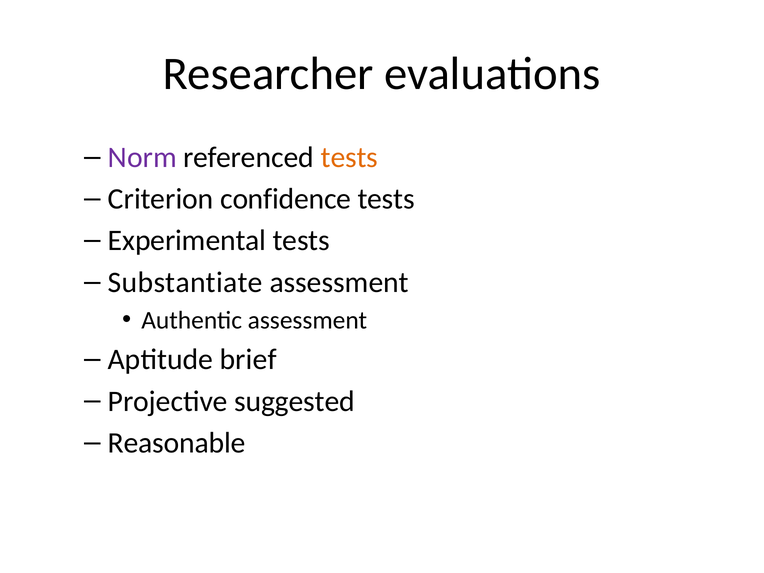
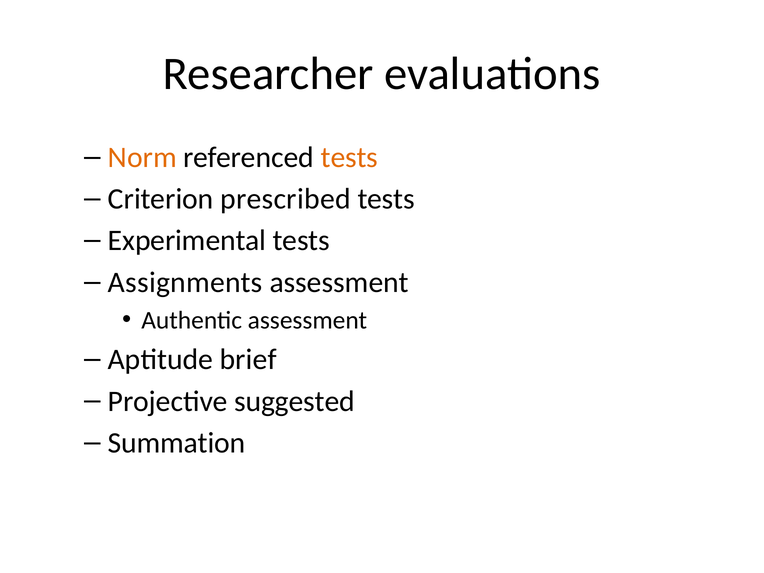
Norm colour: purple -> orange (142, 157)
confidence: confidence -> prescribed (285, 199)
Substantiate: Substantiate -> Assignments (185, 282)
Reasonable: Reasonable -> Summation (177, 443)
